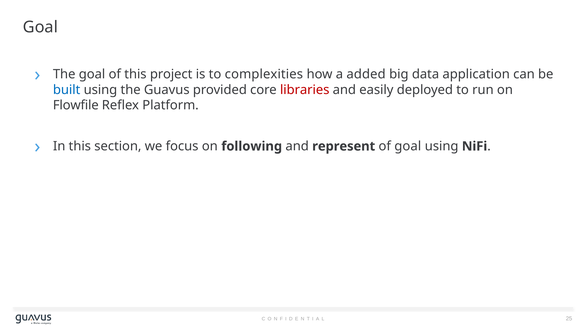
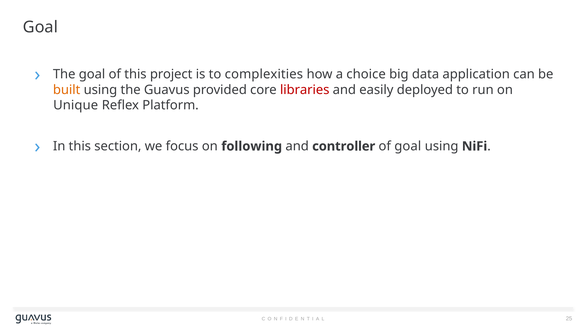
added: added -> choice (366, 74)
built colour: blue -> orange (67, 90)
Flowfile: Flowfile -> Unique (76, 106)
represent: represent -> controller (344, 147)
